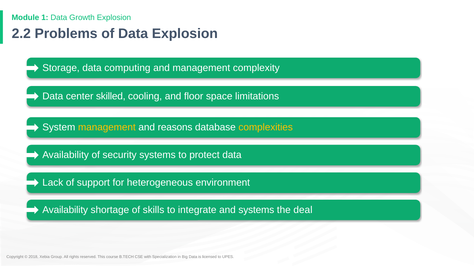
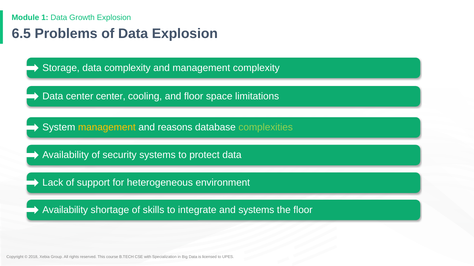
2.2: 2.2 -> 6.5 (21, 34)
data computing: computing -> complexity (128, 68)
center skilled: skilled -> center (111, 96)
complexities colour: yellow -> light green (266, 128)
the deal: deal -> floor (303, 210)
